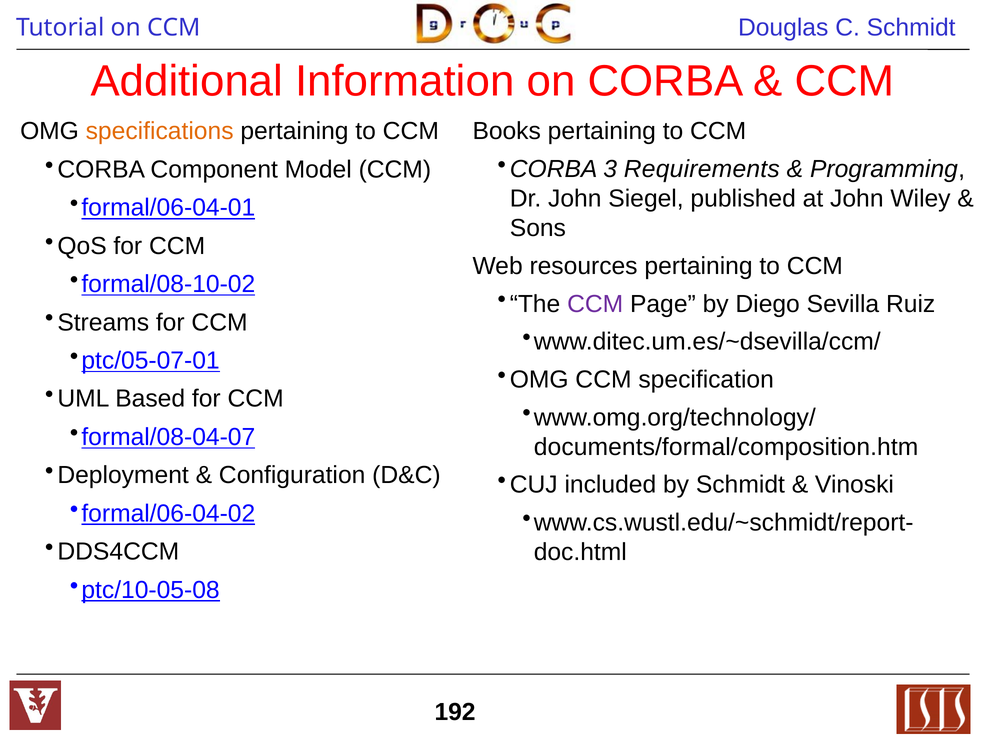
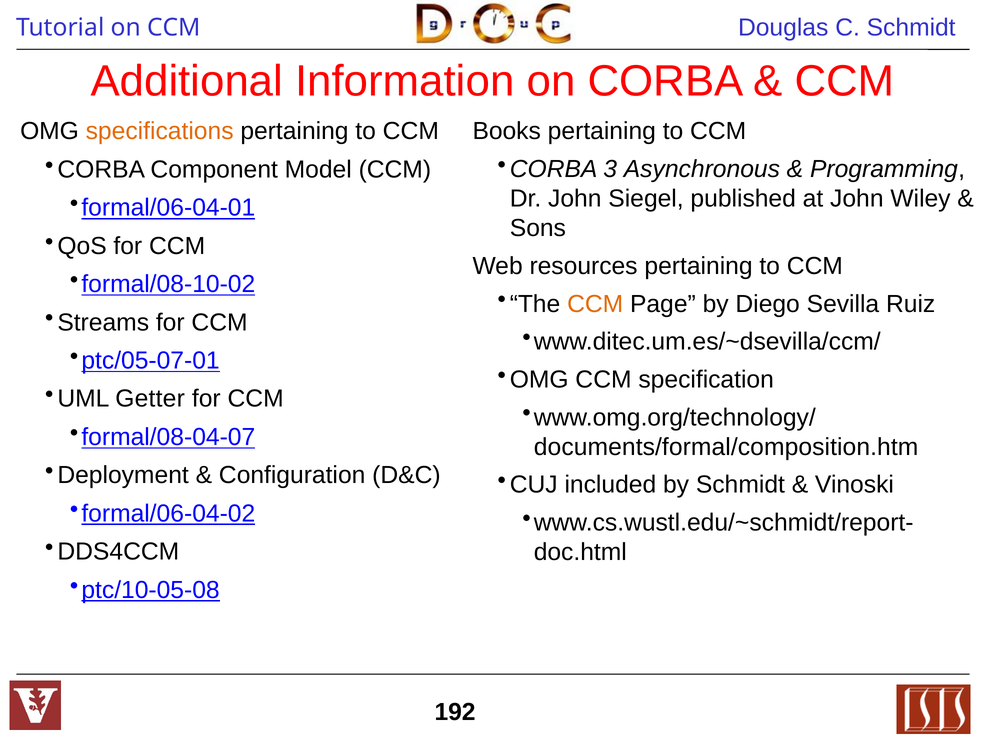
Requirements: Requirements -> Asynchronous (702, 169)
CCM colour: purple -> orange (595, 304)
Based: Based -> Getter (150, 399)
